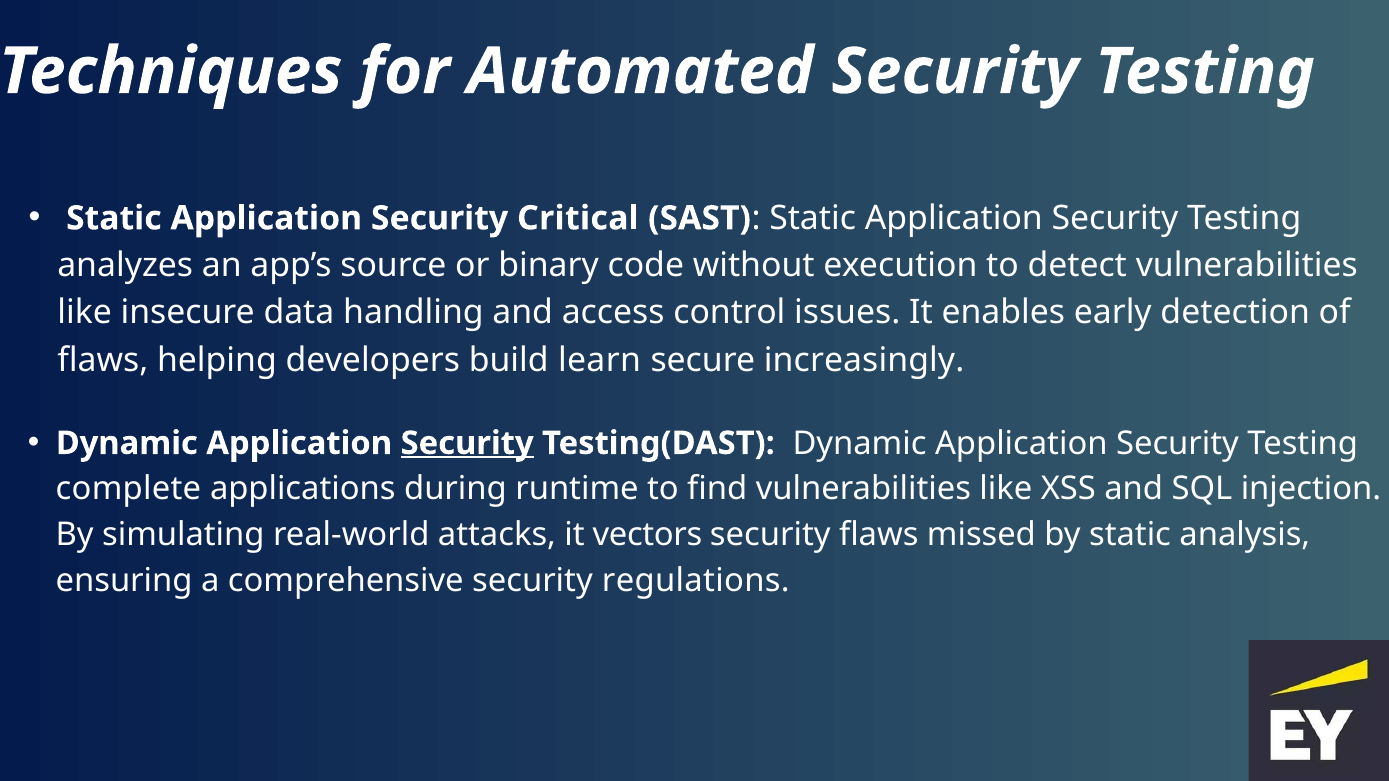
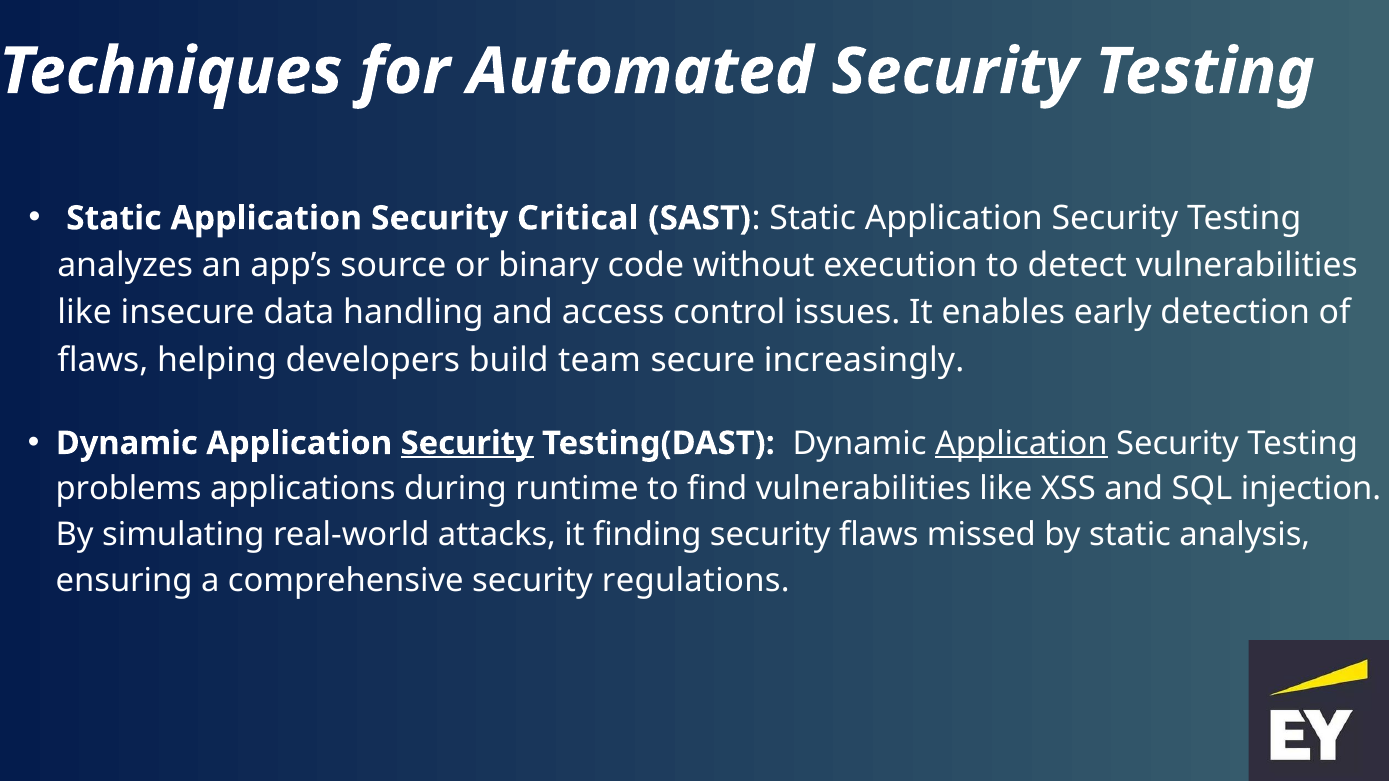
learn: learn -> team (599, 360)
Application underline: none -> present (1021, 443)
complete: complete -> problems (129, 489)
vectors: vectors -> finding (647, 535)
